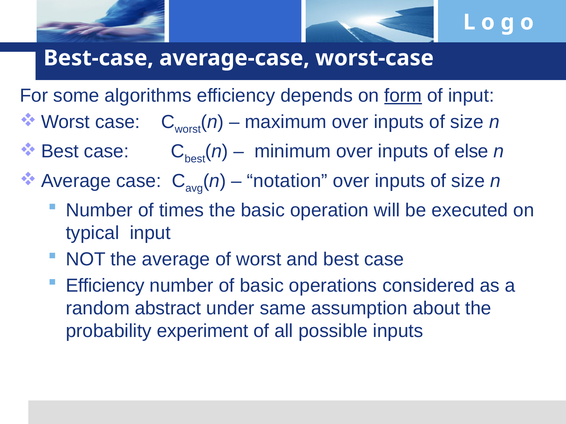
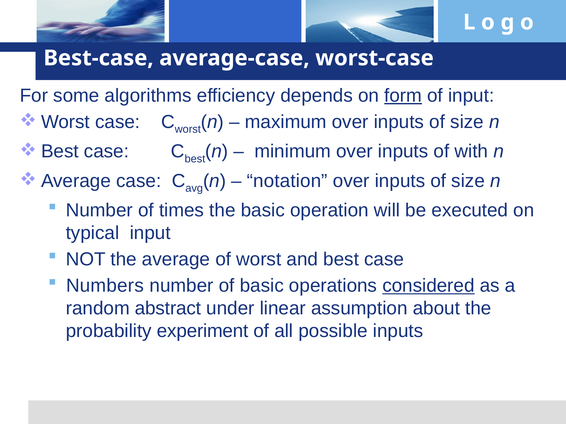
else: else -> with (471, 152)
Efficiency: Efficiency -> Numbers (105, 286)
considered underline: none -> present (428, 286)
same: same -> linear (283, 309)
